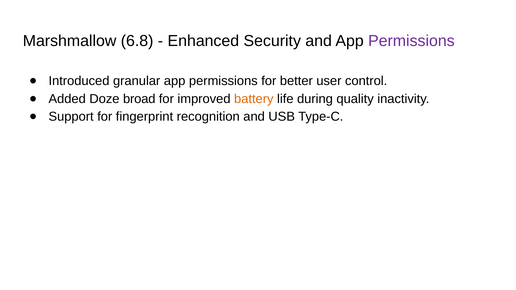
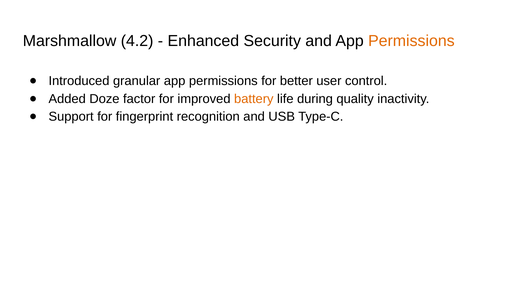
6.8: 6.8 -> 4.2 (137, 41)
Permissions colour: purple -> orange (411, 41)
broad: broad -> factor (139, 99)
